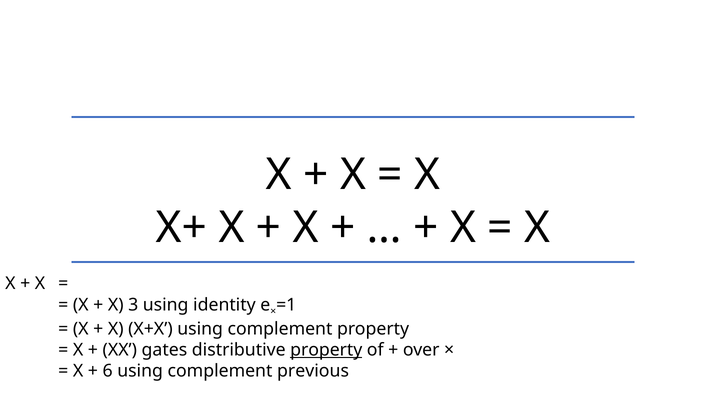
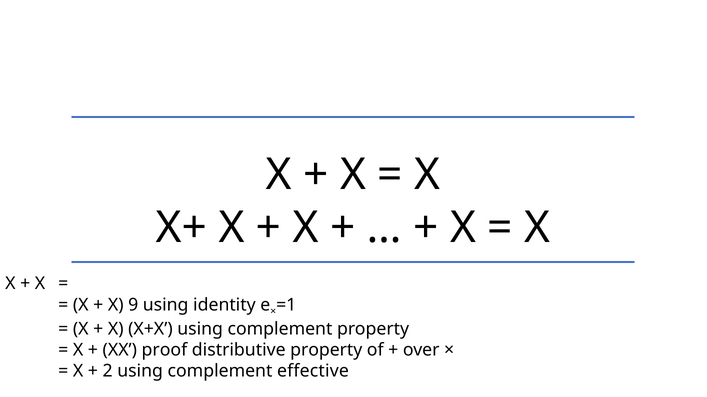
3: 3 -> 9 (133, 305)
gates: gates -> proof (164, 351)
property underline: present -> none (326, 351)
6: 6 -> 2 (108, 372)
previous: previous -> effective (313, 372)
